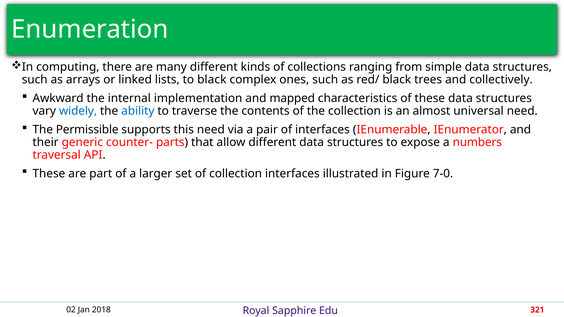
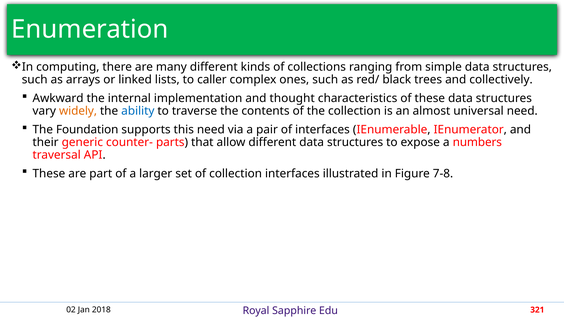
to black: black -> caller (212, 80)
mapped: mapped -> thought (292, 98)
widely colour: blue -> orange (78, 111)
Permissible: Permissible -> Foundation (87, 130)
7-0: 7-0 -> 7-8 (443, 174)
